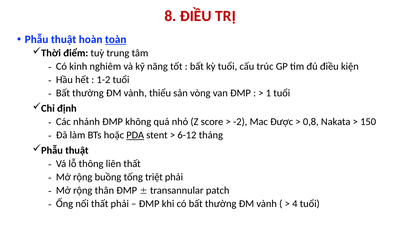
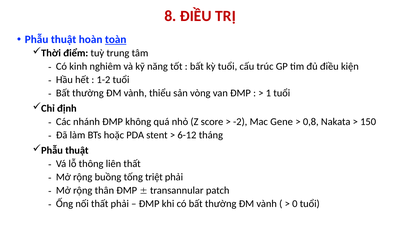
Được: Được -> Gene (282, 122)
PDA underline: present -> none (135, 135)
4: 4 -> 0 (295, 204)
